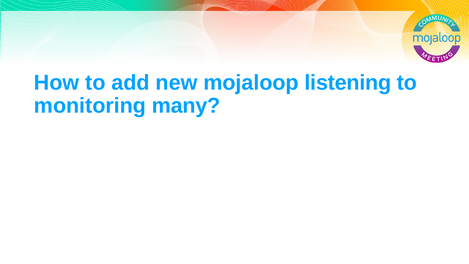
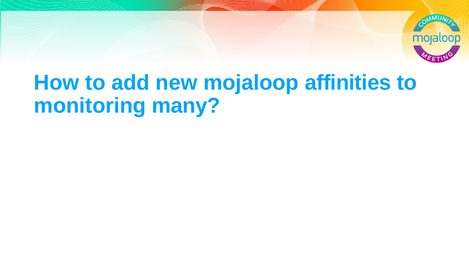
listening: listening -> affinities (348, 83)
